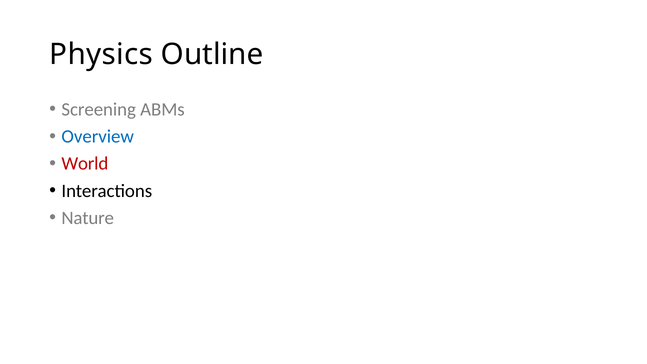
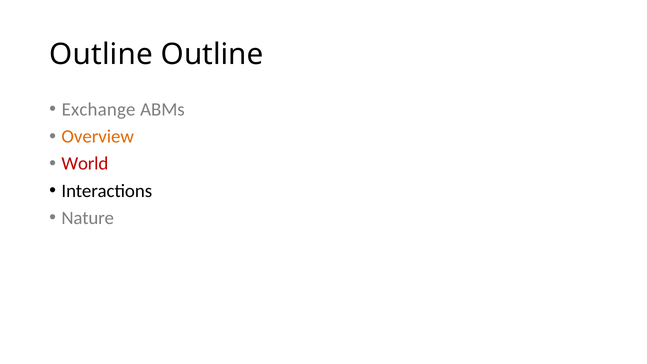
Physics: Physics -> Outline (101, 54)
Screening: Screening -> Exchange (99, 109)
Overview colour: blue -> orange (98, 137)
